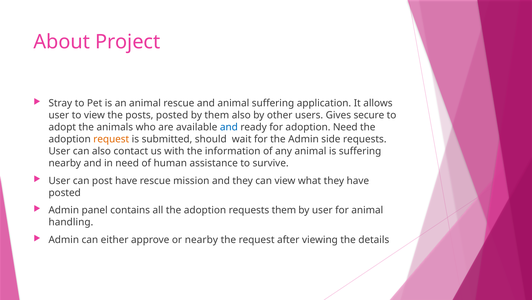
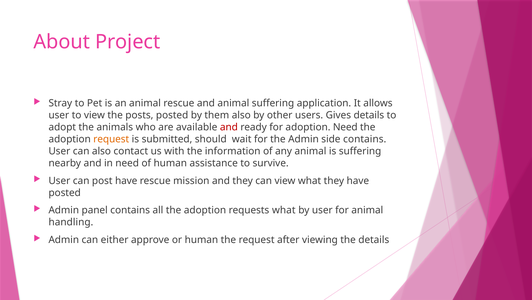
Gives secure: secure -> details (369, 115)
and colour: blue -> red (229, 127)
side requests: requests -> contains (365, 139)
requests them: them -> what (284, 210)
or nearby: nearby -> human (201, 239)
